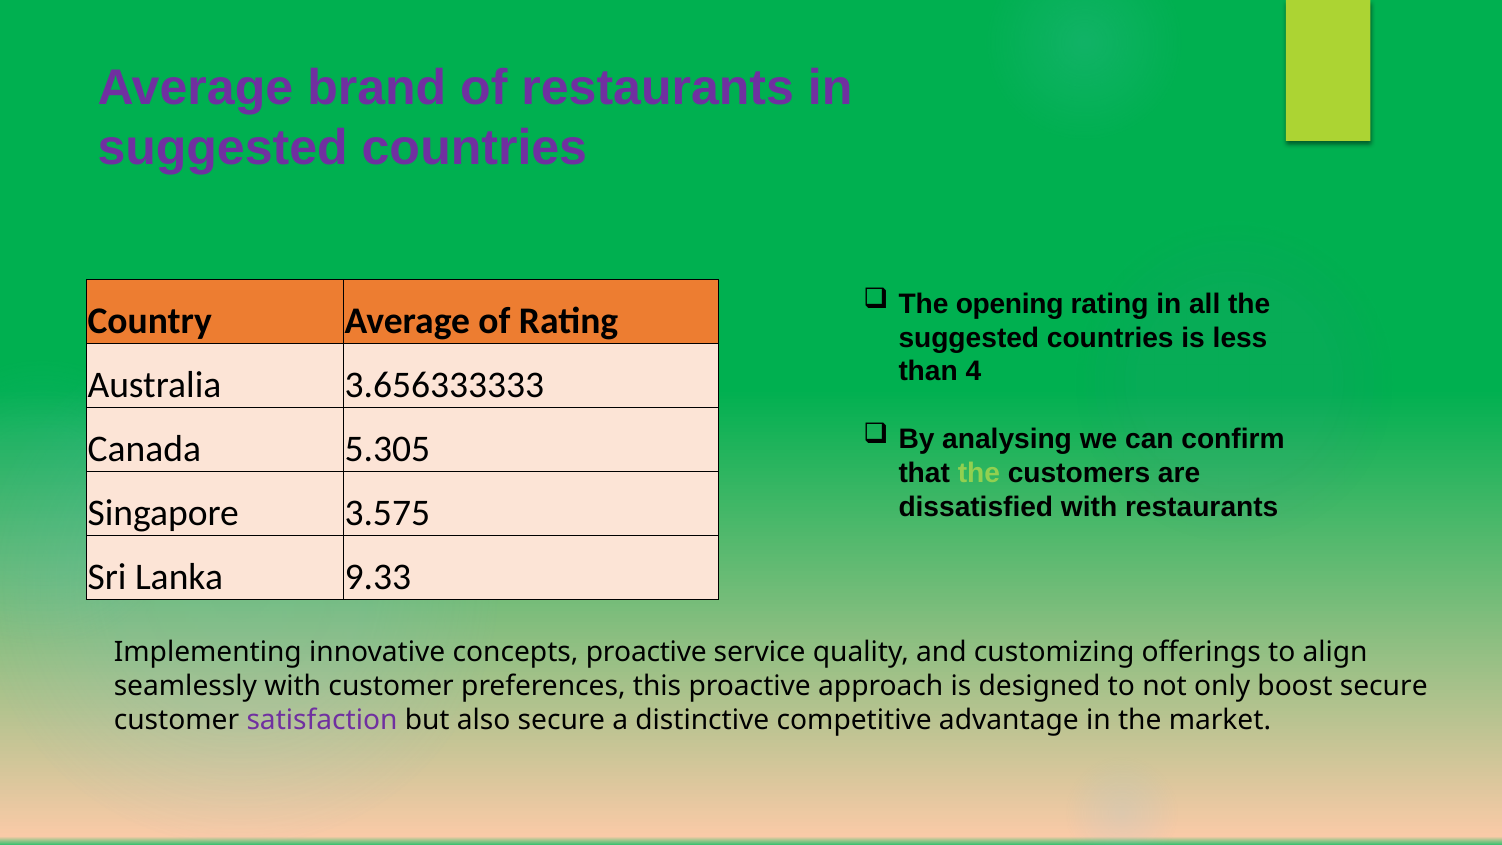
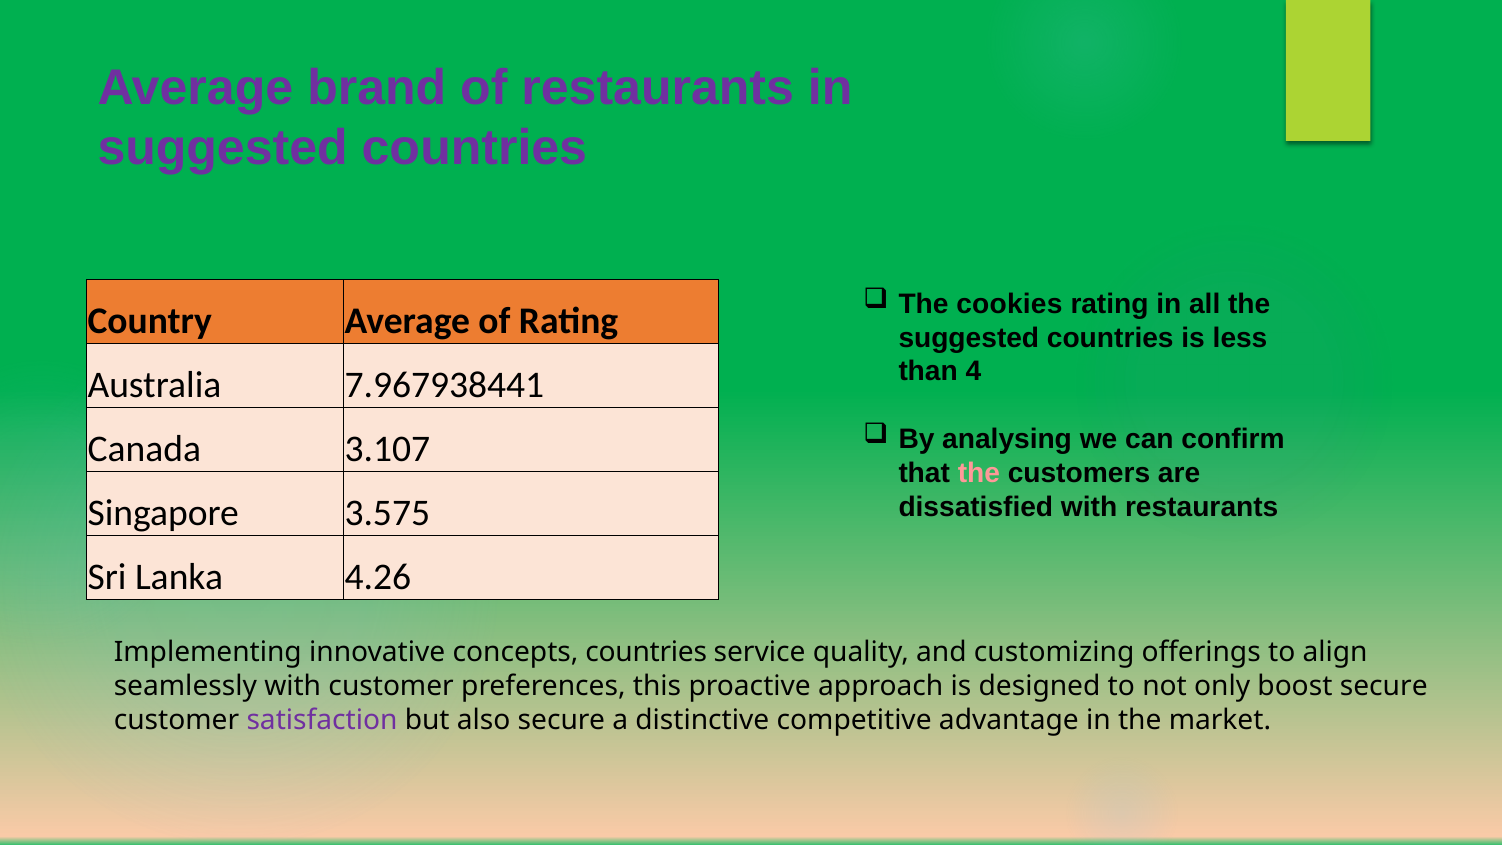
opening: opening -> cookies (1009, 304)
3.656333333: 3.656333333 -> 7.967938441 (444, 385)
5.305: 5.305 -> 3.107 (387, 449)
the colour: light green -> pink (979, 473)
9.33: 9.33 -> 4.26 (378, 577)
concepts proactive: proactive -> countries (646, 652)
